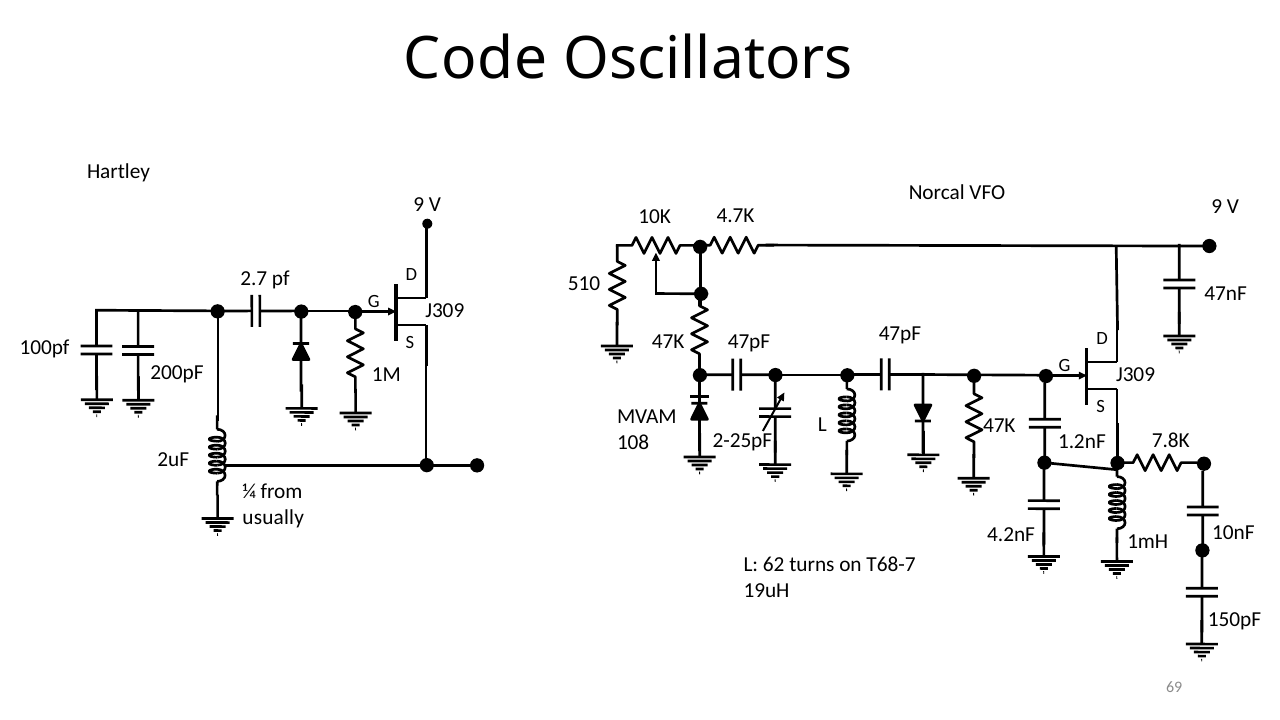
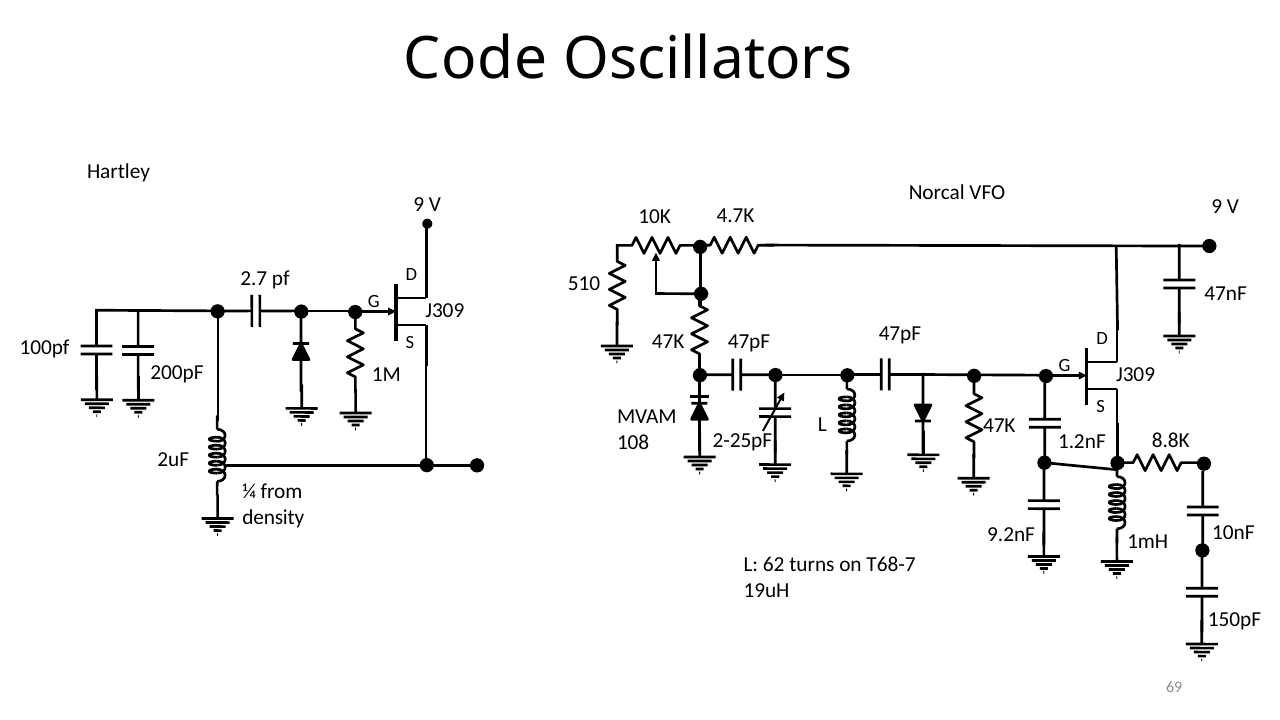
7.8K: 7.8K -> 8.8K (1171, 440)
usually: usually -> density (273, 517)
4.2nF: 4.2nF -> 9.2nF (1011, 535)
